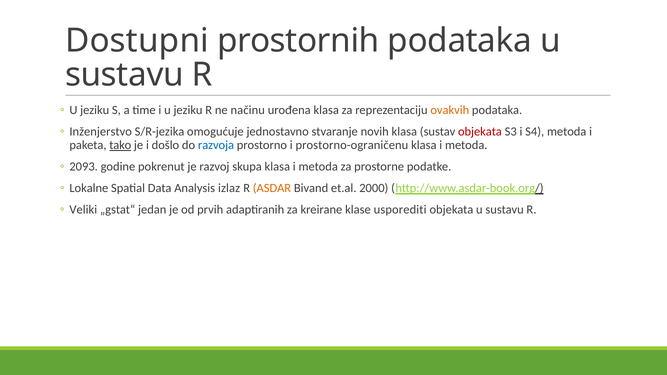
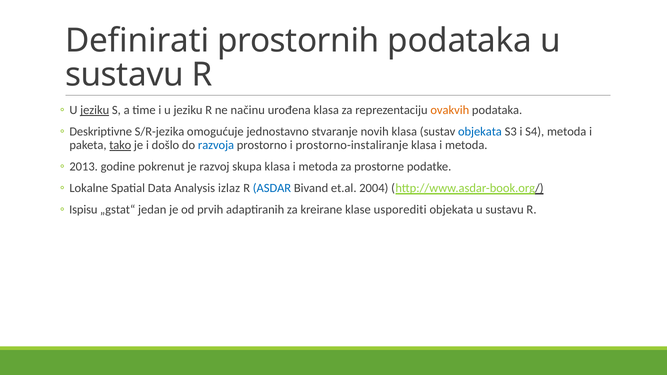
Dostupni: Dostupni -> Definirati (137, 41)
jeziku underline: none -> present (95, 110)
Inženjerstvo: Inženjerstvo -> Deskriptivne (101, 132)
objekata colour: red -> blue (480, 132)
prostorno-ograničenu: prostorno-ograničenu -> prostorno-instaliranje (352, 145)
2093: 2093 -> 2013 (84, 167)
ASDAR colour: orange -> blue (272, 188)
2000: 2000 -> 2004 (374, 188)
Veliki: Veliki -> Ispisu (83, 210)
